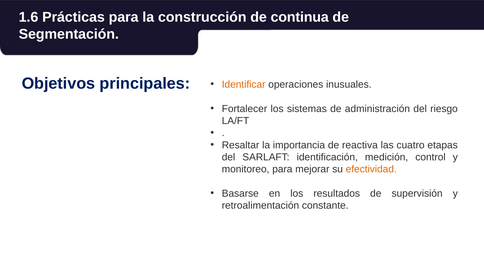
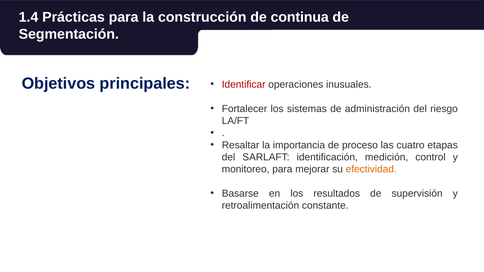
1.6: 1.6 -> 1.4 (29, 17)
Identificar colour: orange -> red (244, 85)
reactiva: reactiva -> proceso (360, 145)
